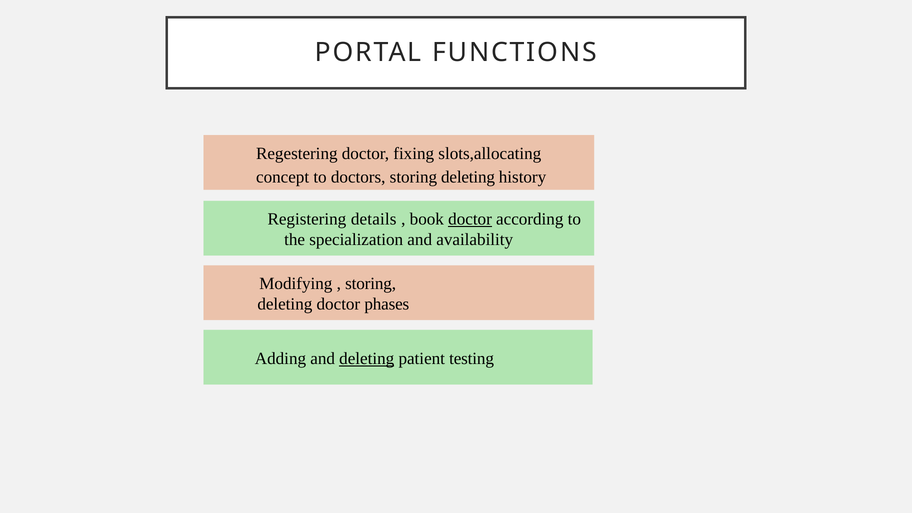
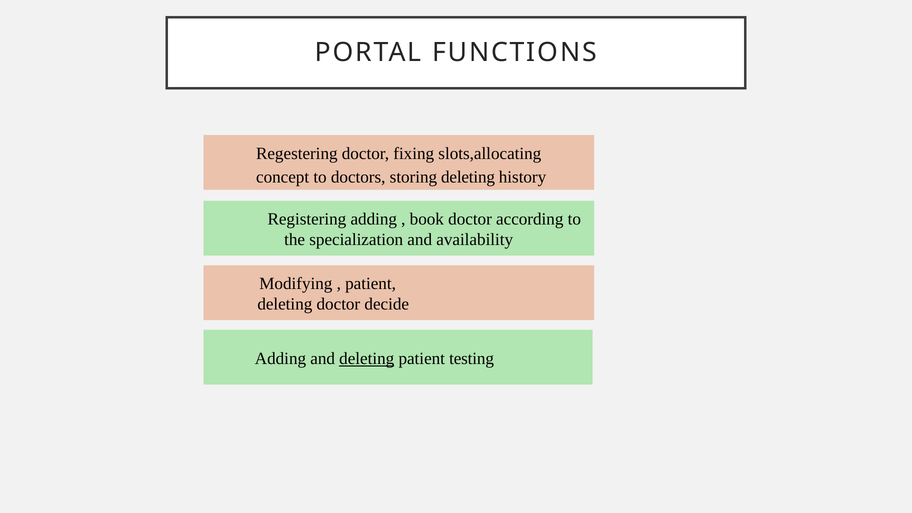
Registering details: details -> adding (374, 219)
doctor underline: present -> none (470, 219)
storing: storing -> patient (371, 284)
phases: phases -> decide (387, 304)
